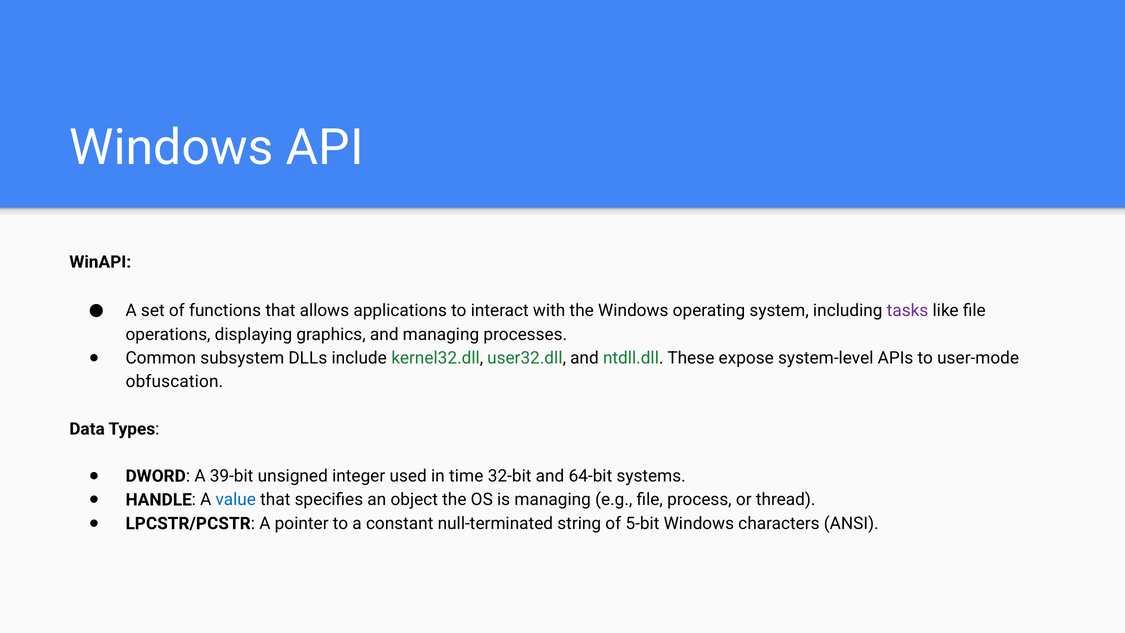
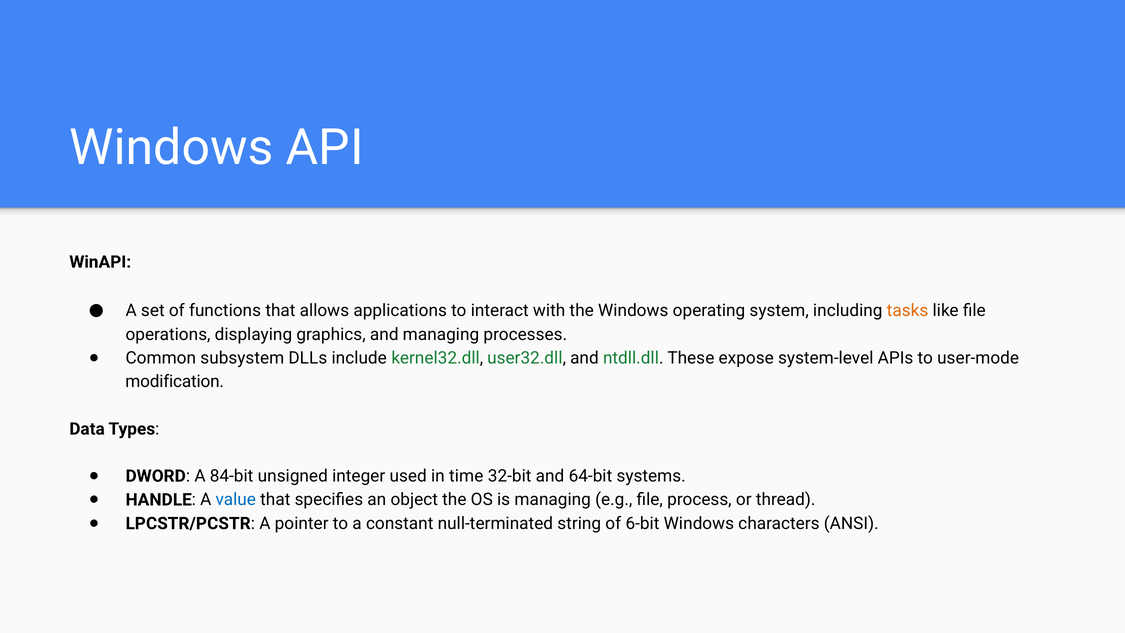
tasks colour: purple -> orange (908, 311)
obfuscation: obfuscation -> modification (175, 382)
39-bit: 39-bit -> 84-bit (232, 476)
5-bit: 5-bit -> 6-bit (642, 523)
